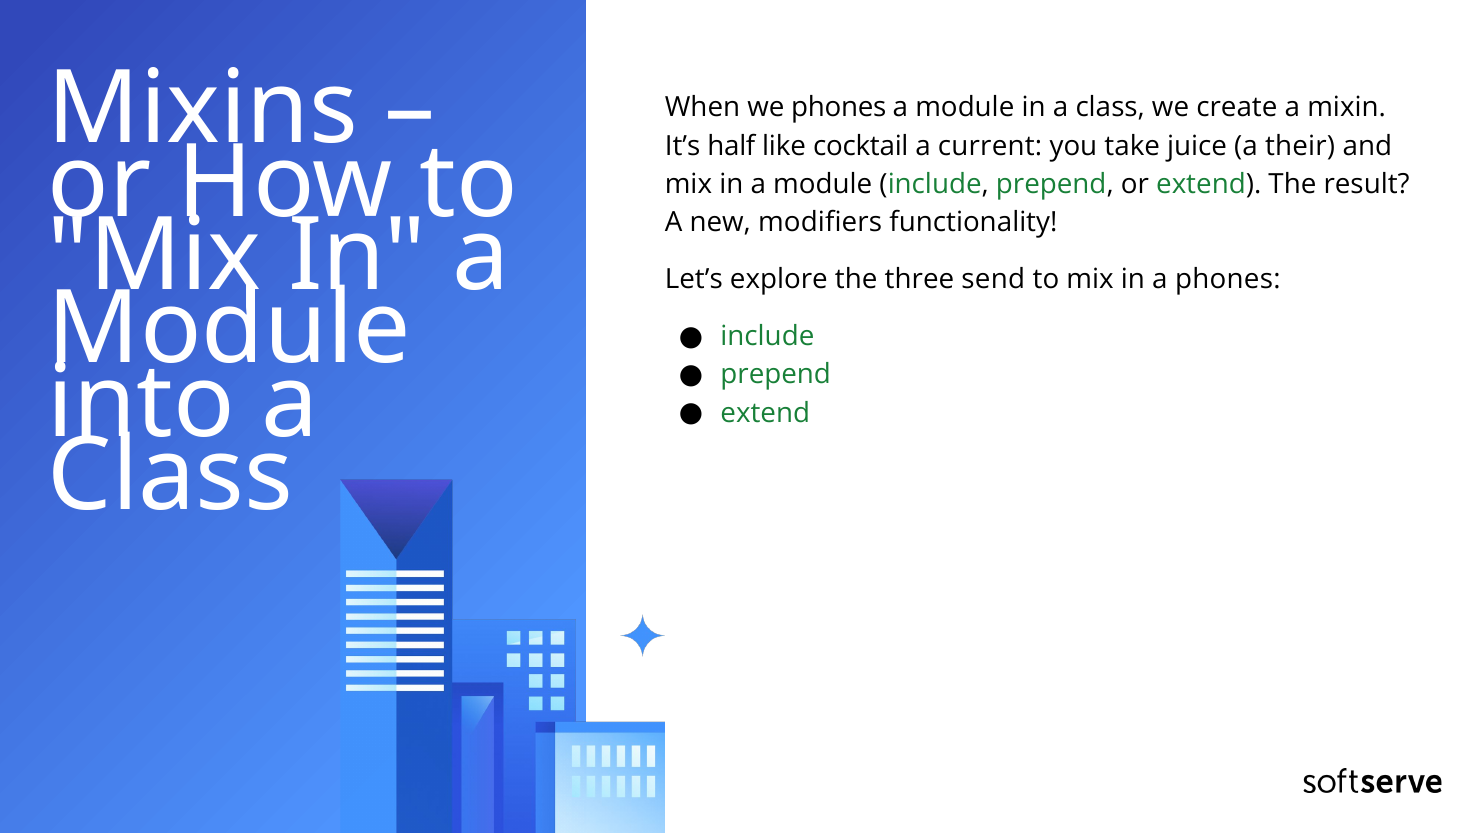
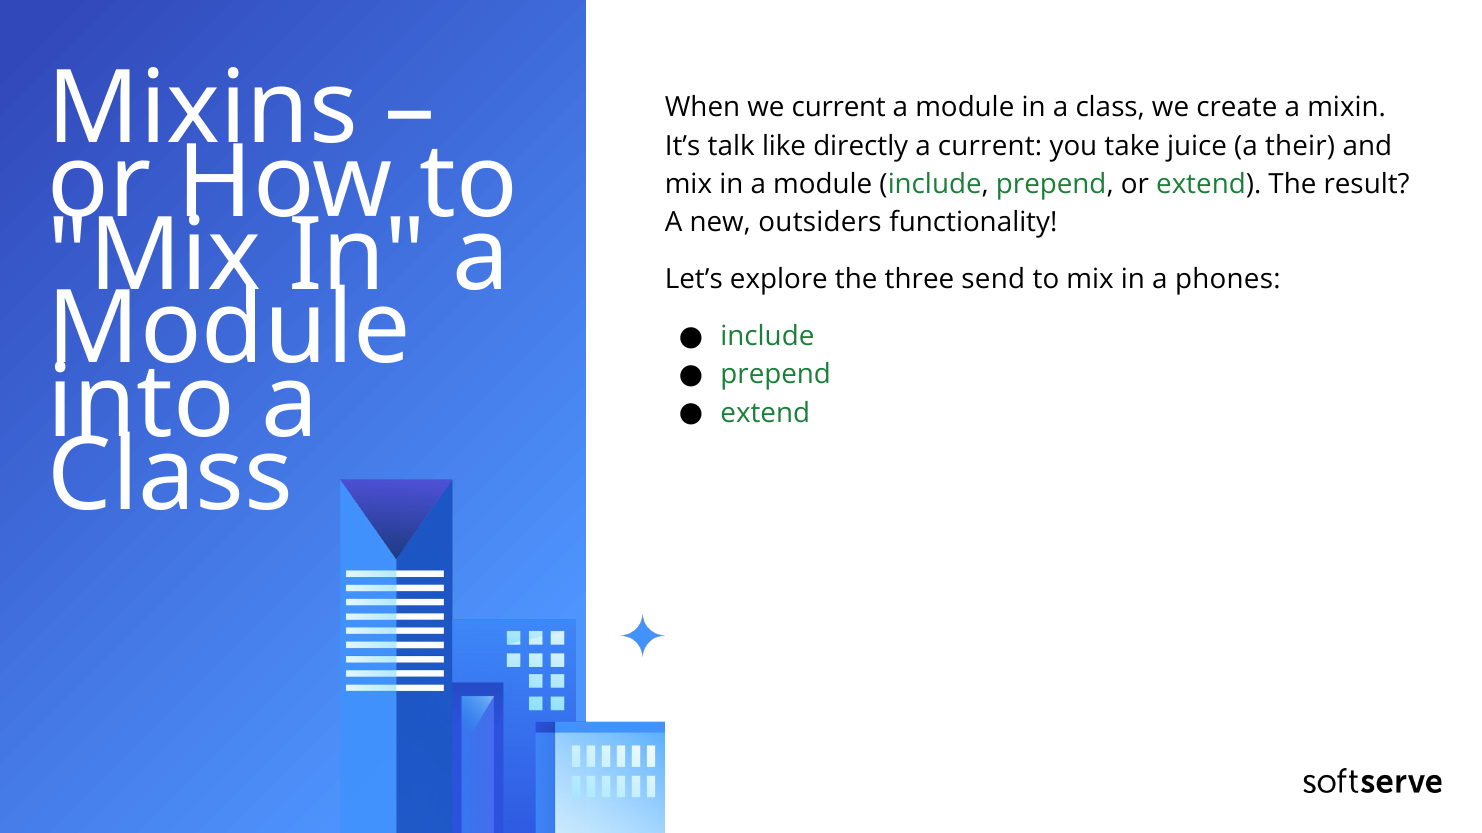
we phones: phones -> current (839, 108)
half: half -> talk (731, 146)
cocktail: cocktail -> directly (861, 146)
modifiers: modifiers -> outsiders (820, 223)
